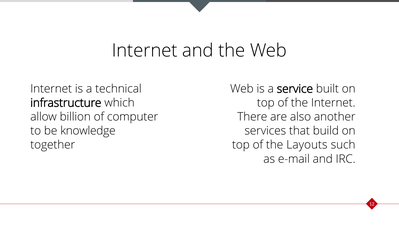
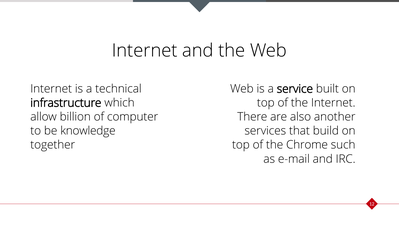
Layouts: Layouts -> Chrome (307, 145)
